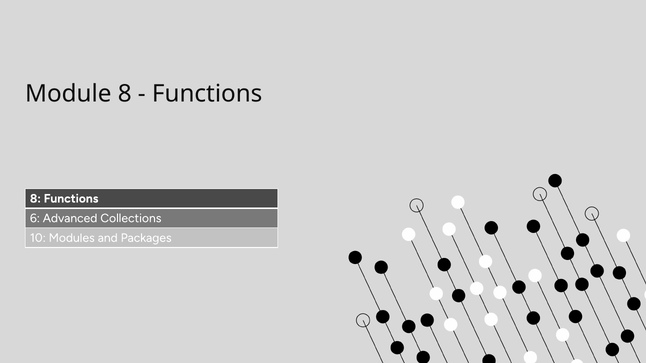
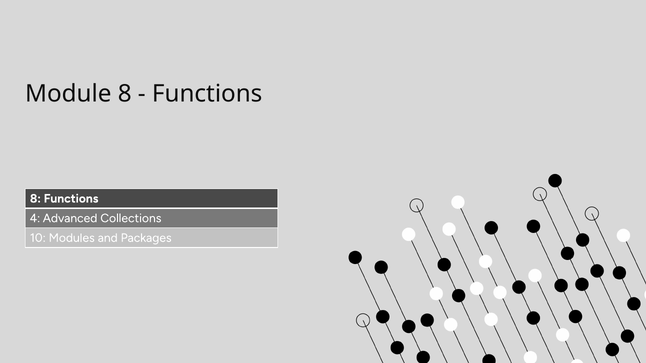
6: 6 -> 4 (35, 218)
